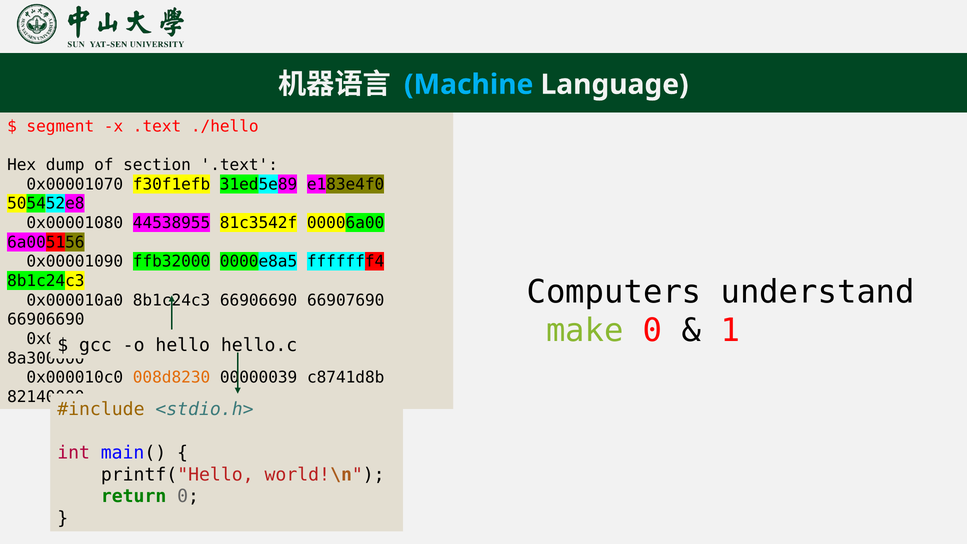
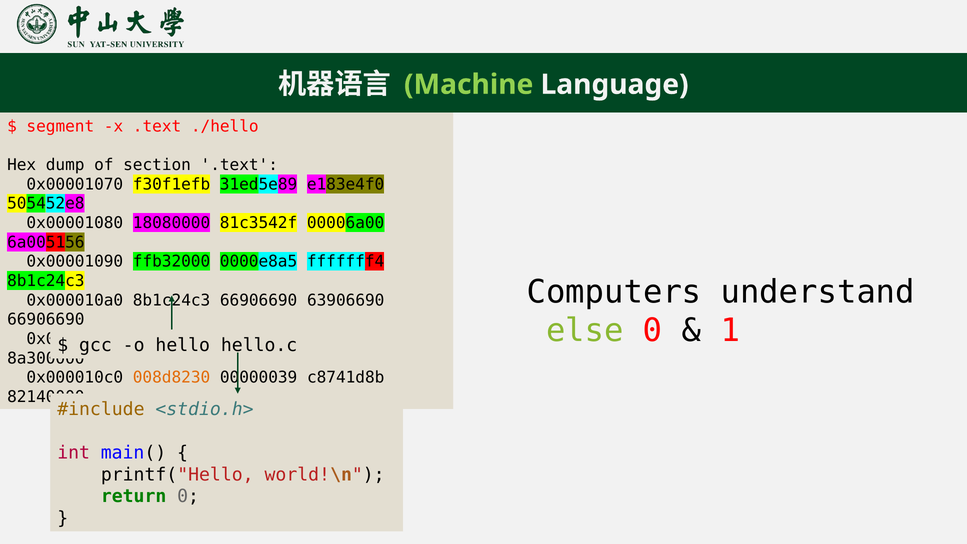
Machine colour: light blue -> light green (469, 85)
44538955: 44538955 -> 18080000 (172, 223)
66907690: 66907690 -> 63906690 (346, 300)
make: make -> else (585, 331)
